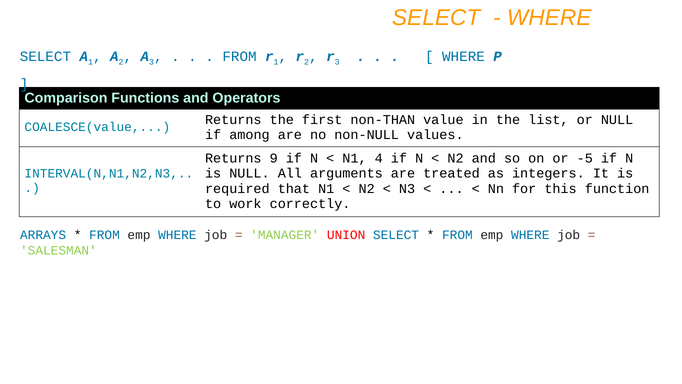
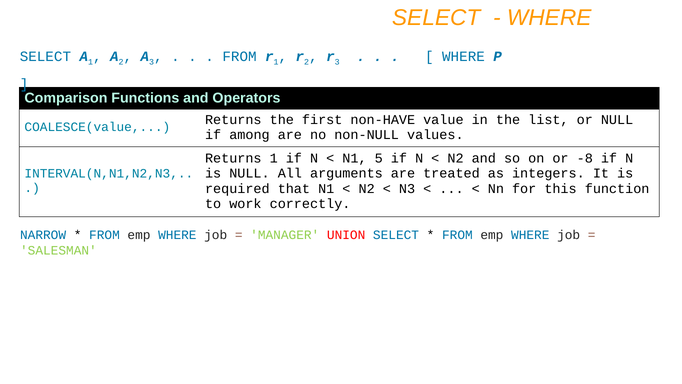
non-THAN: non-THAN -> non-HAVE (383, 119)
Returns 9: 9 -> 1 (274, 158)
4: 4 -> 5 (379, 158)
-5: -5 -> -8 (585, 158)
ARRAYS: ARRAYS -> NARROW (43, 235)
